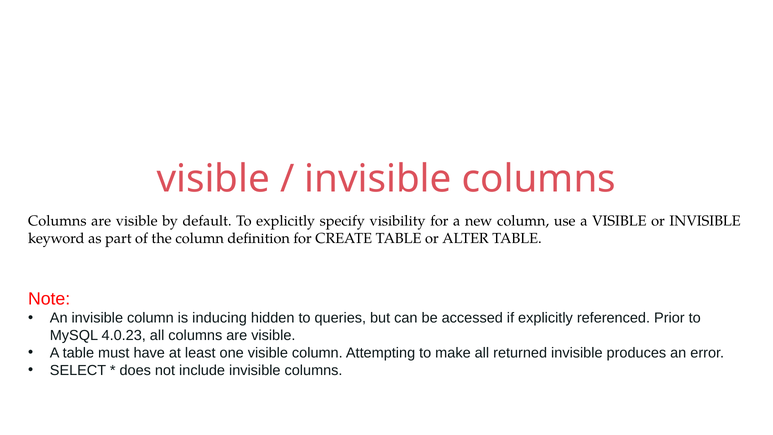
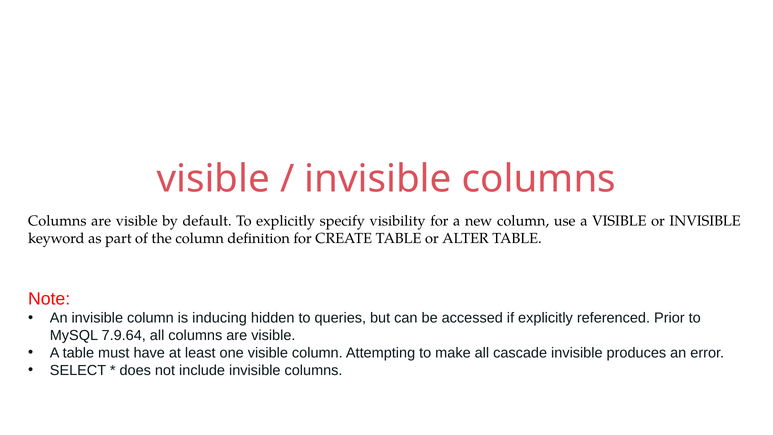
4.0.23: 4.0.23 -> 7.9.64 (124, 335)
returned: returned -> cascade (520, 353)
